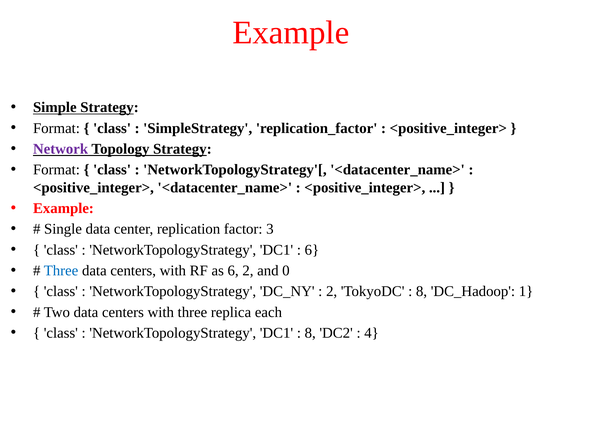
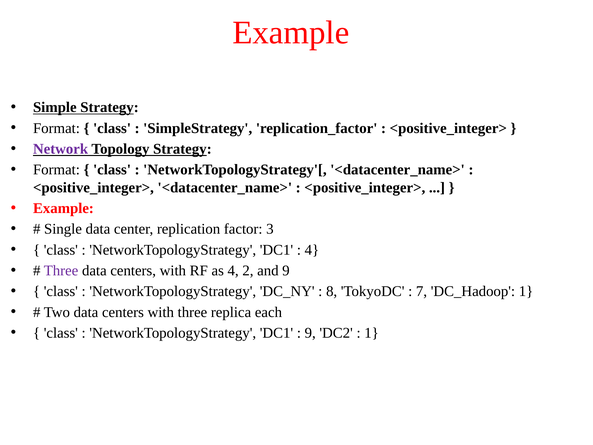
6: 6 -> 4 (312, 250)
Three colour: blue -> purple (61, 270)
as 6: 6 -> 4 (233, 270)
and 0: 0 -> 9 (286, 270)
2: 2 -> 8 (332, 291)
8: 8 -> 7 (422, 291)
8: 8 -> 9 (310, 333)
4: 4 -> 1 (372, 333)
